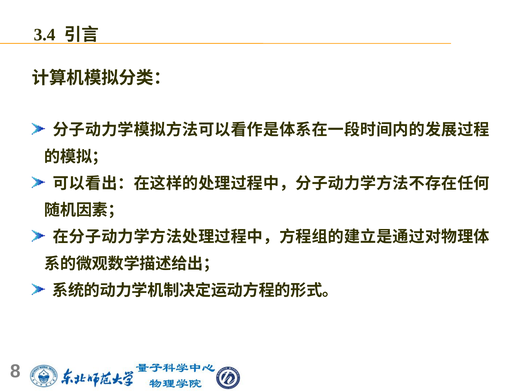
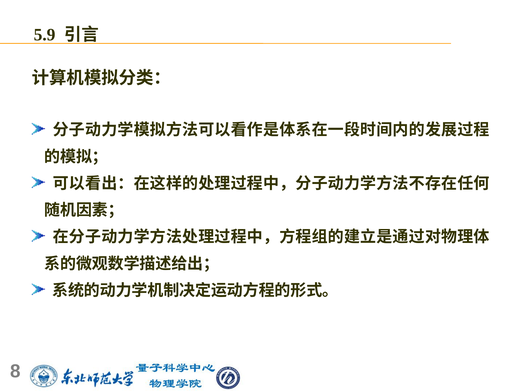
3.4: 3.4 -> 5.9 (45, 35)
